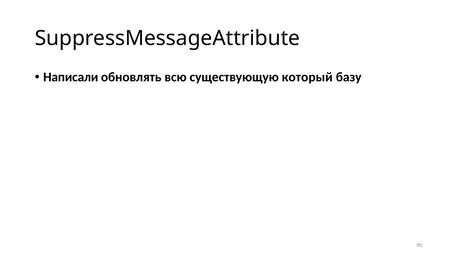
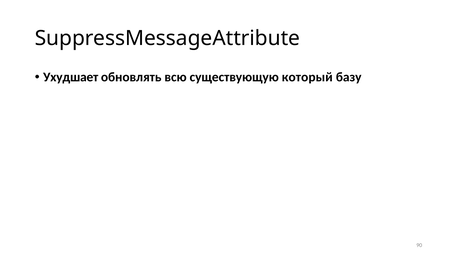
Написали: Написали -> Ухудшает (71, 77)
